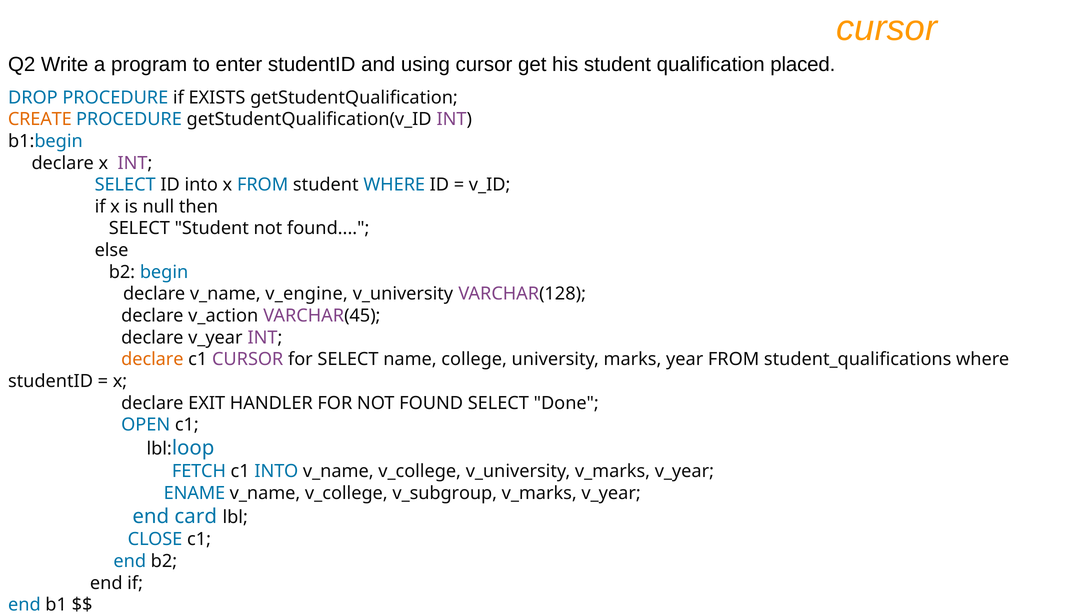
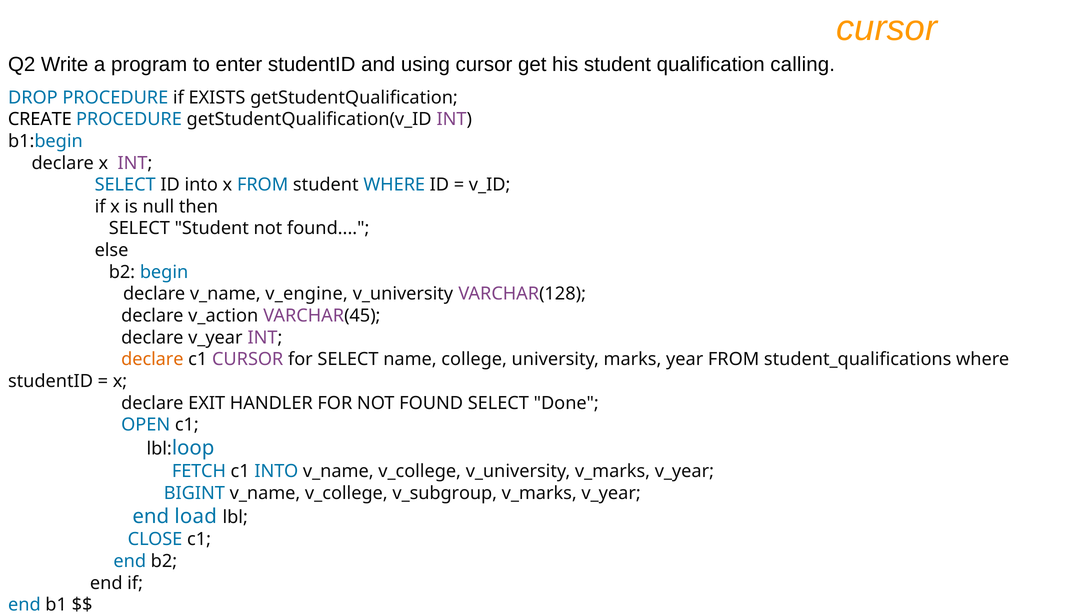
placed: placed -> calling (803, 65)
CREATE colour: orange -> black (40, 119)
ENAME: ENAME -> BIGINT (194, 493)
card: card -> load (196, 517)
